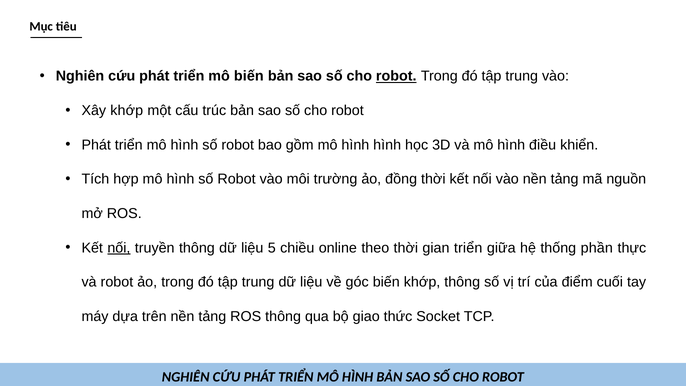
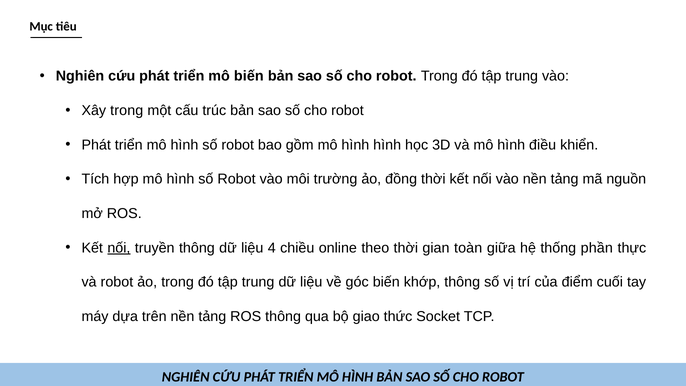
robot underline: present -> none (396, 76)
Xây khớp: khớp -> trong (127, 111)
5: 5 -> 4 (272, 248)
gian triển: triển -> toàn (468, 248)
